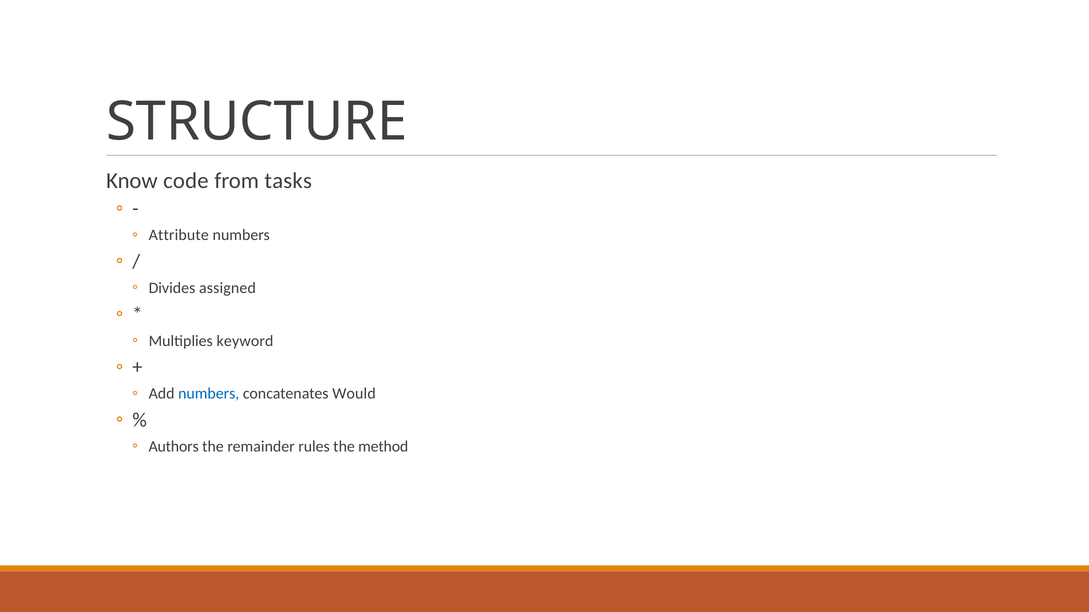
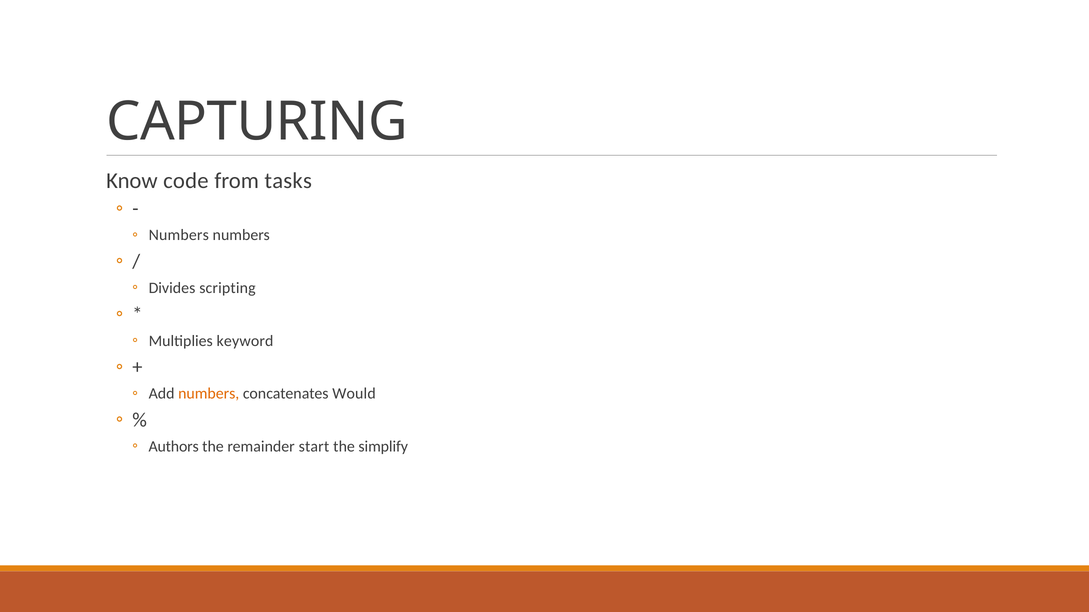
STRUCTURE: STRUCTURE -> CAPTURING (257, 122)
Attribute: Attribute -> Numbers (179, 235)
assigned: assigned -> scripting (227, 288)
numbers colour: blue -> orange (209, 394)
rules: rules -> start (314, 447)
method: method -> simplify (383, 447)
